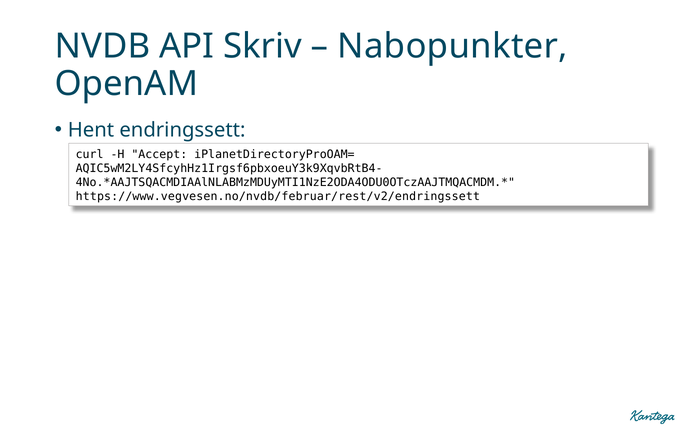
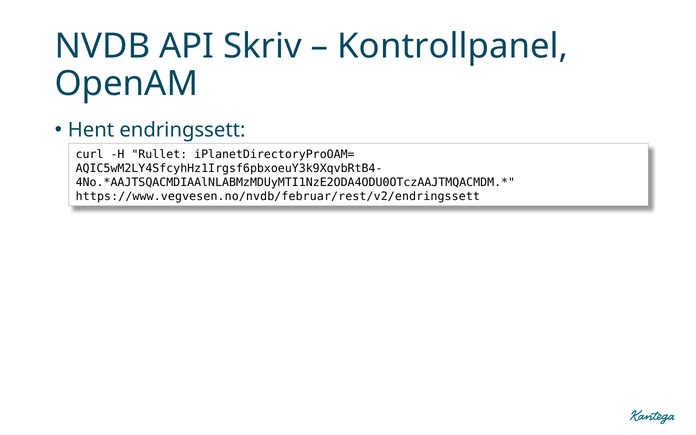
Nabopunkter: Nabopunkter -> Kontrollpanel (453, 46)
Accept: Accept -> Rullet (159, 155)
